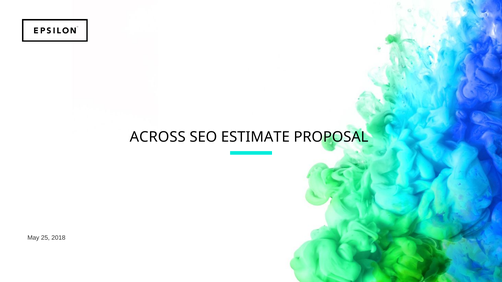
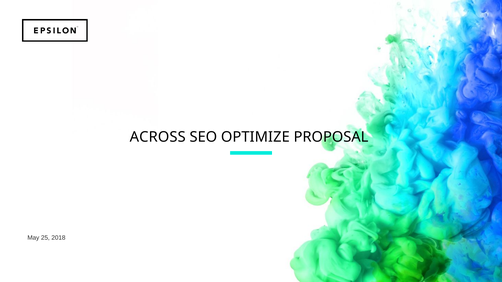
ESTIMATE: ESTIMATE -> OPTIMIZE (255, 137)
